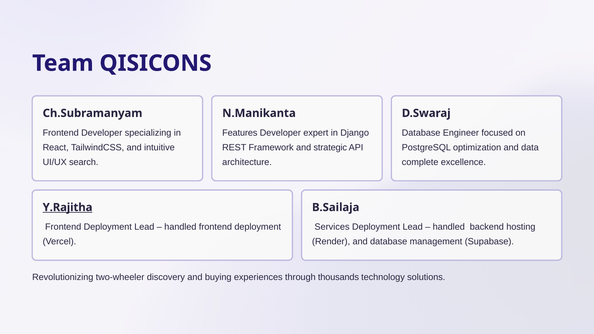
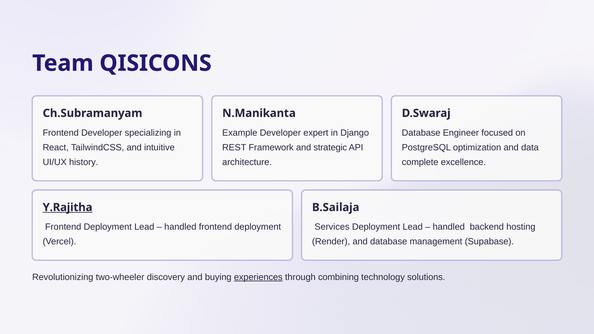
Features: Features -> Example (240, 133)
search: search -> history (84, 162)
experiences underline: none -> present (258, 277)
thousands: thousands -> combining (338, 277)
